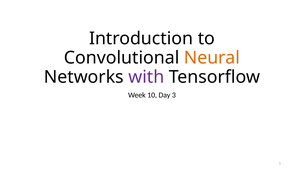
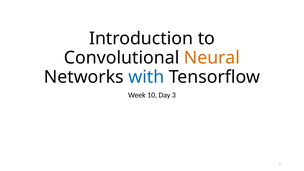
with colour: purple -> blue (146, 77)
